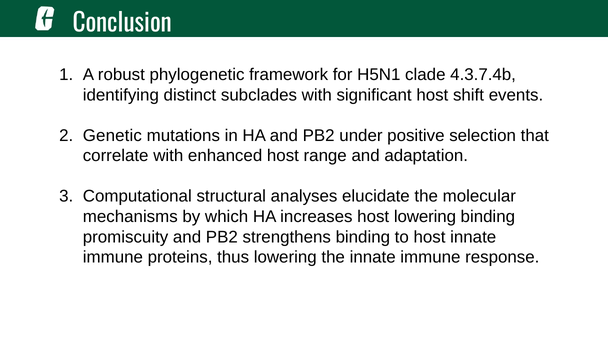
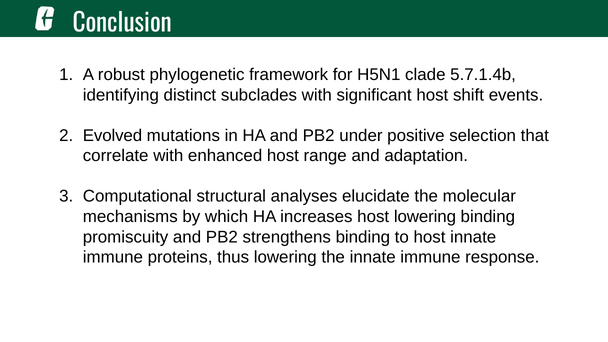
4.3.7.4b: 4.3.7.4b -> 5.7.1.4b (483, 75)
Genetic: Genetic -> Evolved (113, 136)
